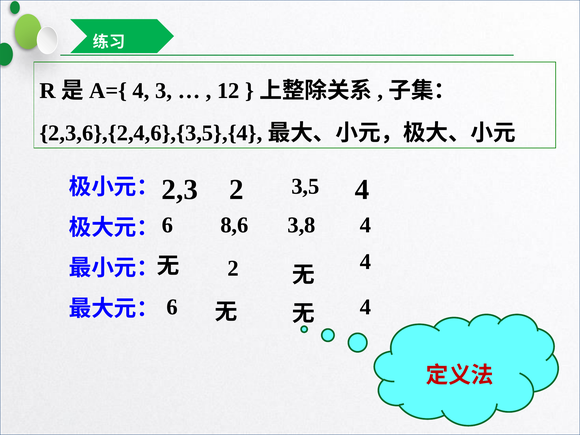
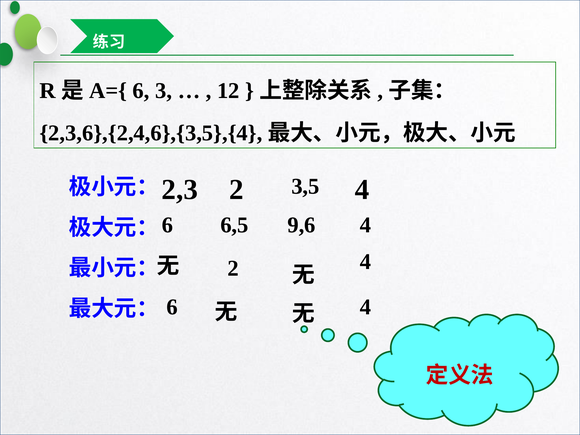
4: 4 -> 6 (141, 91)
8,6: 8,6 -> 6,5 (234, 225)
3,8: 3,8 -> 9,6 (302, 225)
